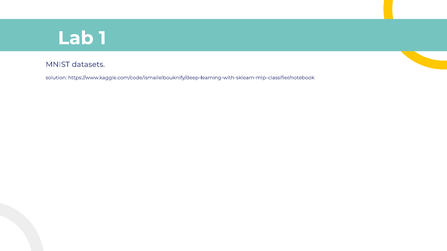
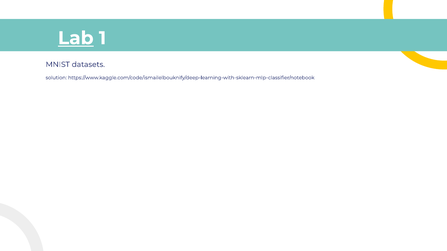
Lab underline: none -> present (76, 38)
